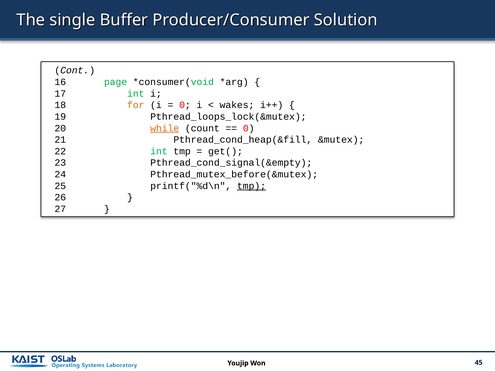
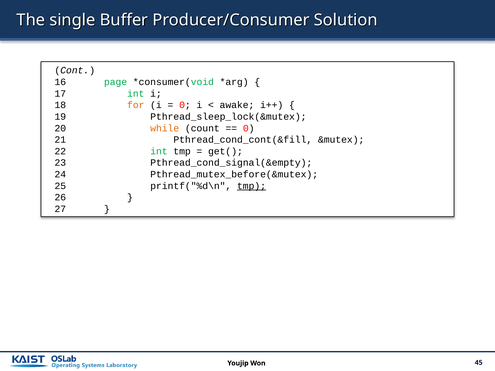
wakes: wakes -> awake (237, 105)
Pthread_loops_lock(&mutex: Pthread_loops_lock(&mutex -> Pthread_sleep_lock(&mutex (228, 117)
while underline: present -> none (165, 128)
Pthread_cond_heap(&fill: Pthread_cond_heap(&fill -> Pthread_cond_cont(&fill (243, 140)
